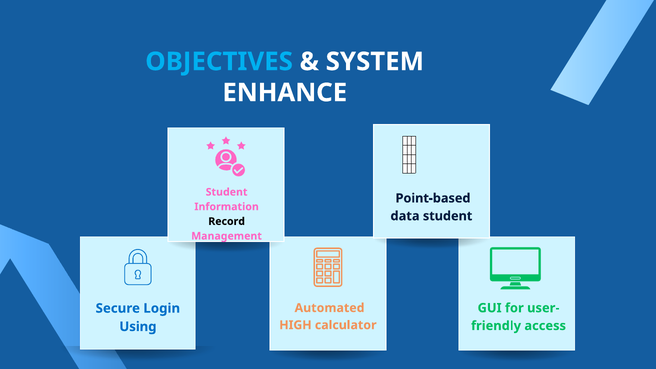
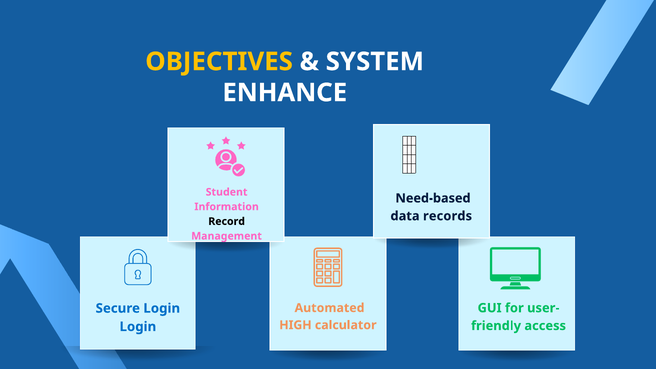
OBJECTIVES colour: light blue -> yellow (219, 62)
Point-based: Point-based -> Need-based (433, 198)
data student: student -> records (447, 216)
Using: Using -> Login (138, 327)
